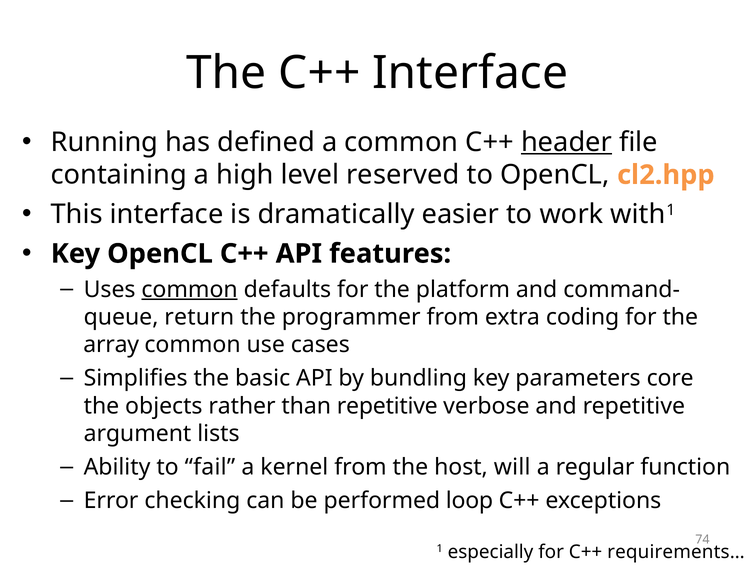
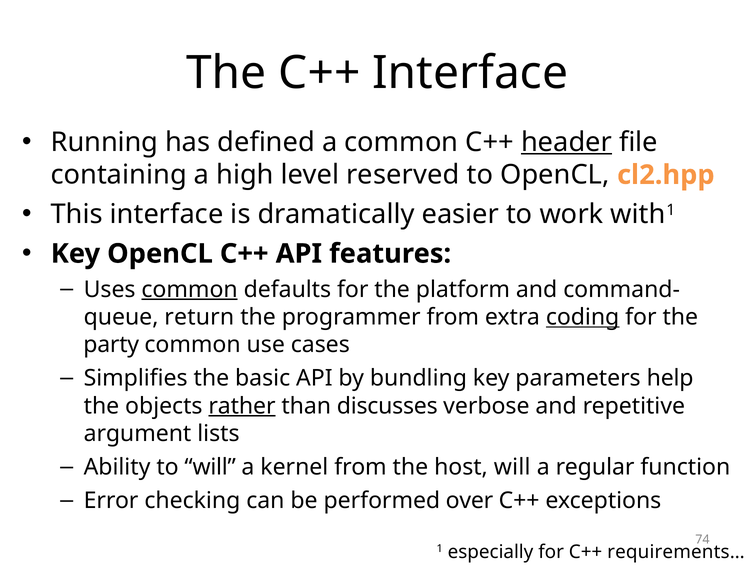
coding underline: none -> present (583, 317)
array: array -> party (111, 345)
core: core -> help (670, 378)
rather underline: none -> present (242, 406)
than repetitive: repetitive -> discusses (387, 406)
to fail: fail -> will (210, 467)
loop: loop -> over (469, 501)
